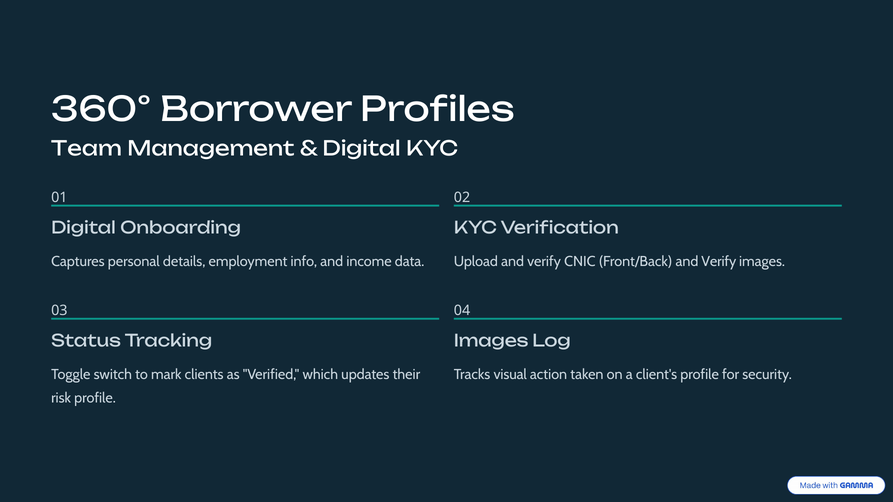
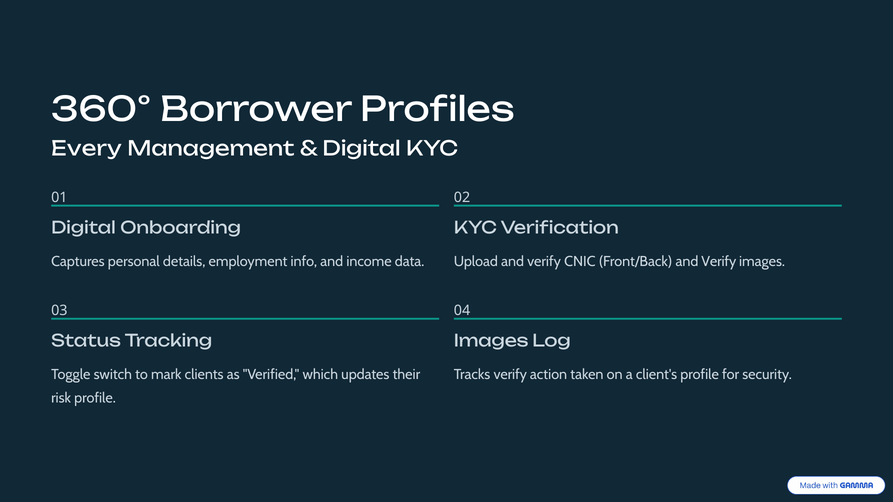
Team: Team -> Every (86, 149)
Tracks visual: visual -> verify (510, 375)
